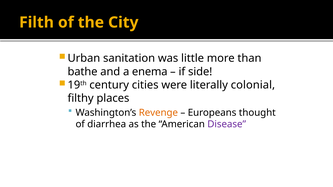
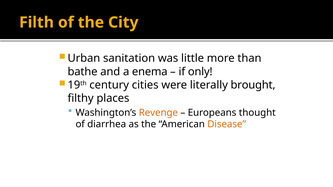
side: side -> only (200, 72)
colonial: colonial -> brought (253, 85)
Disease colour: purple -> orange (227, 124)
